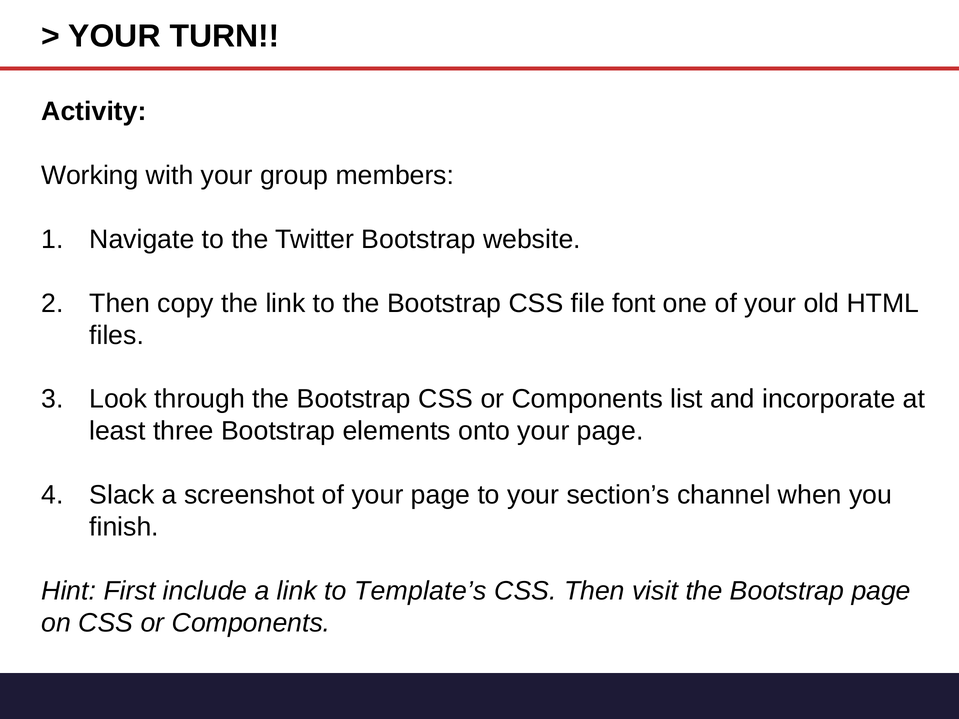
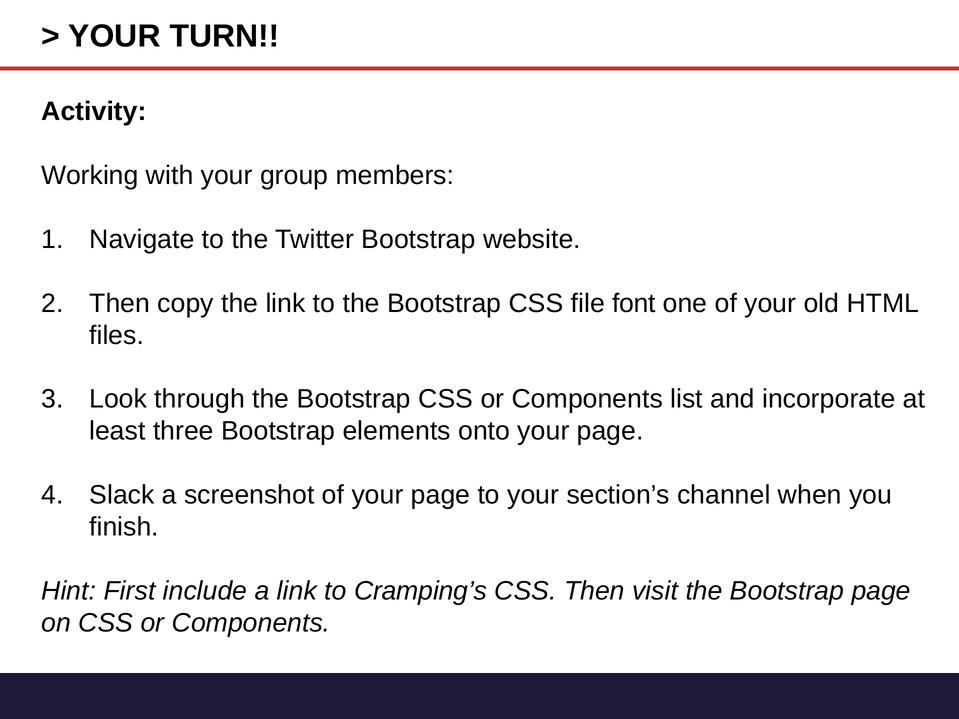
Template’s: Template’s -> Cramping’s (421, 591)
